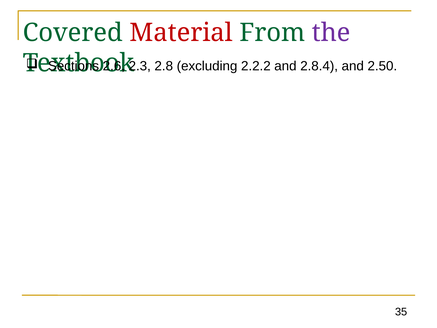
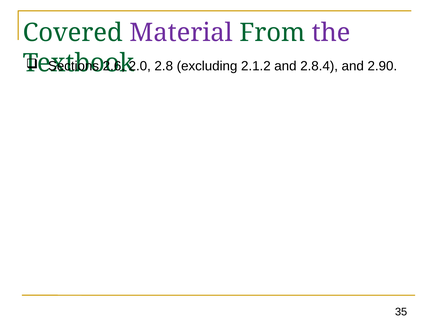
Material colour: red -> purple (181, 33)
2.3: 2.3 -> 2.0 (140, 66)
2.2.2: 2.2.2 -> 2.1.2 (256, 66)
2.50: 2.50 -> 2.90 (382, 66)
